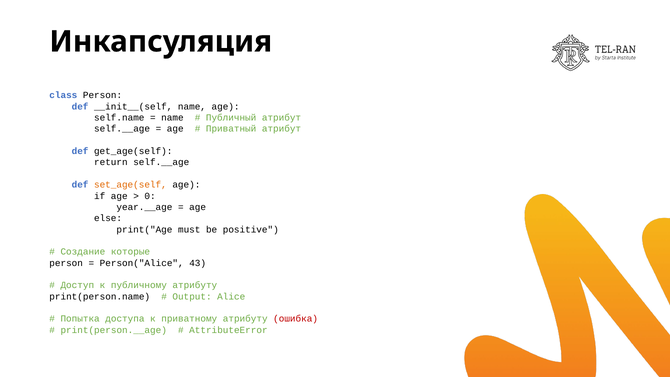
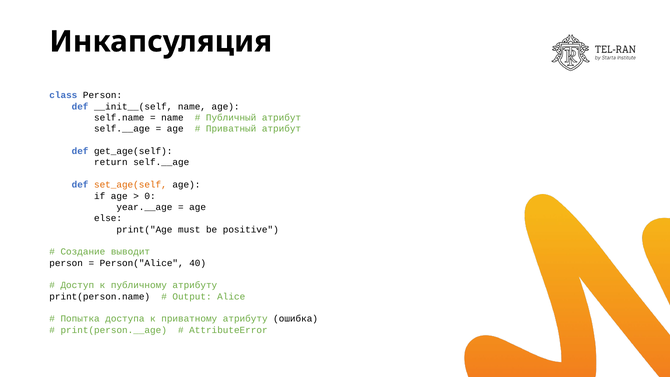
которые: которые -> выводит (130, 252)
43: 43 -> 40 (198, 263)
ошибка colour: red -> black (296, 319)
